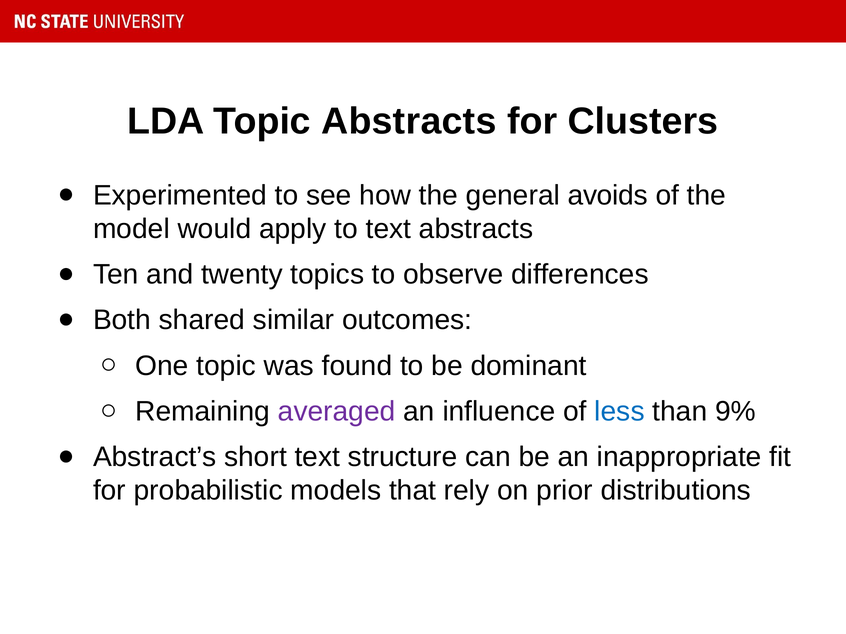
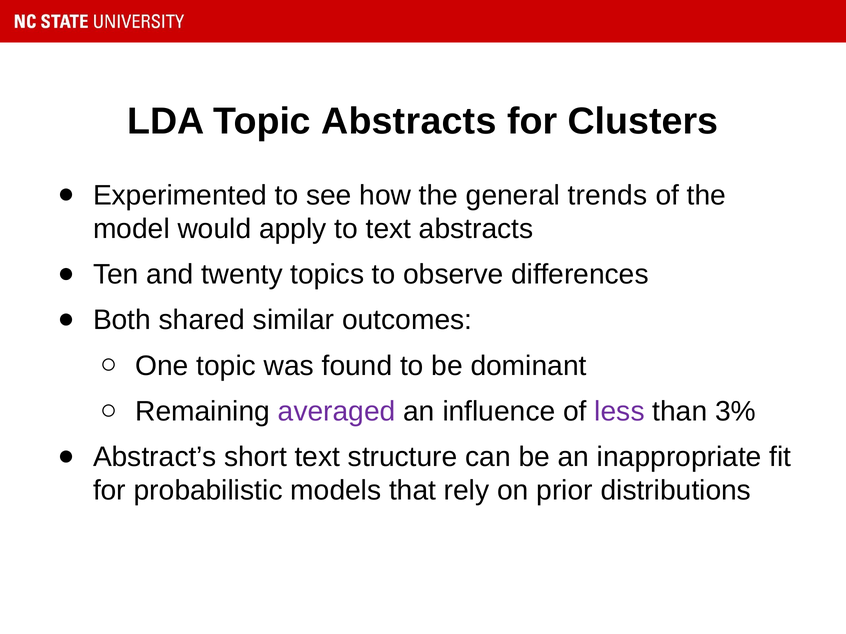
avoids: avoids -> trends (608, 195)
less colour: blue -> purple (620, 412)
9%: 9% -> 3% (736, 412)
